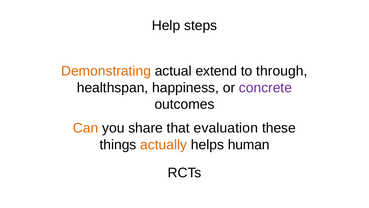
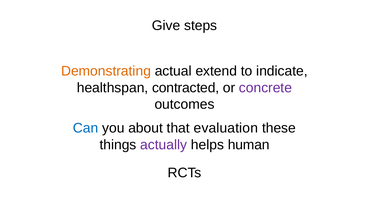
Help: Help -> Give (166, 25)
through: through -> indicate (282, 71)
happiness: happiness -> contracted (186, 87)
Can colour: orange -> blue (86, 128)
share: share -> about (146, 128)
actually colour: orange -> purple (164, 144)
